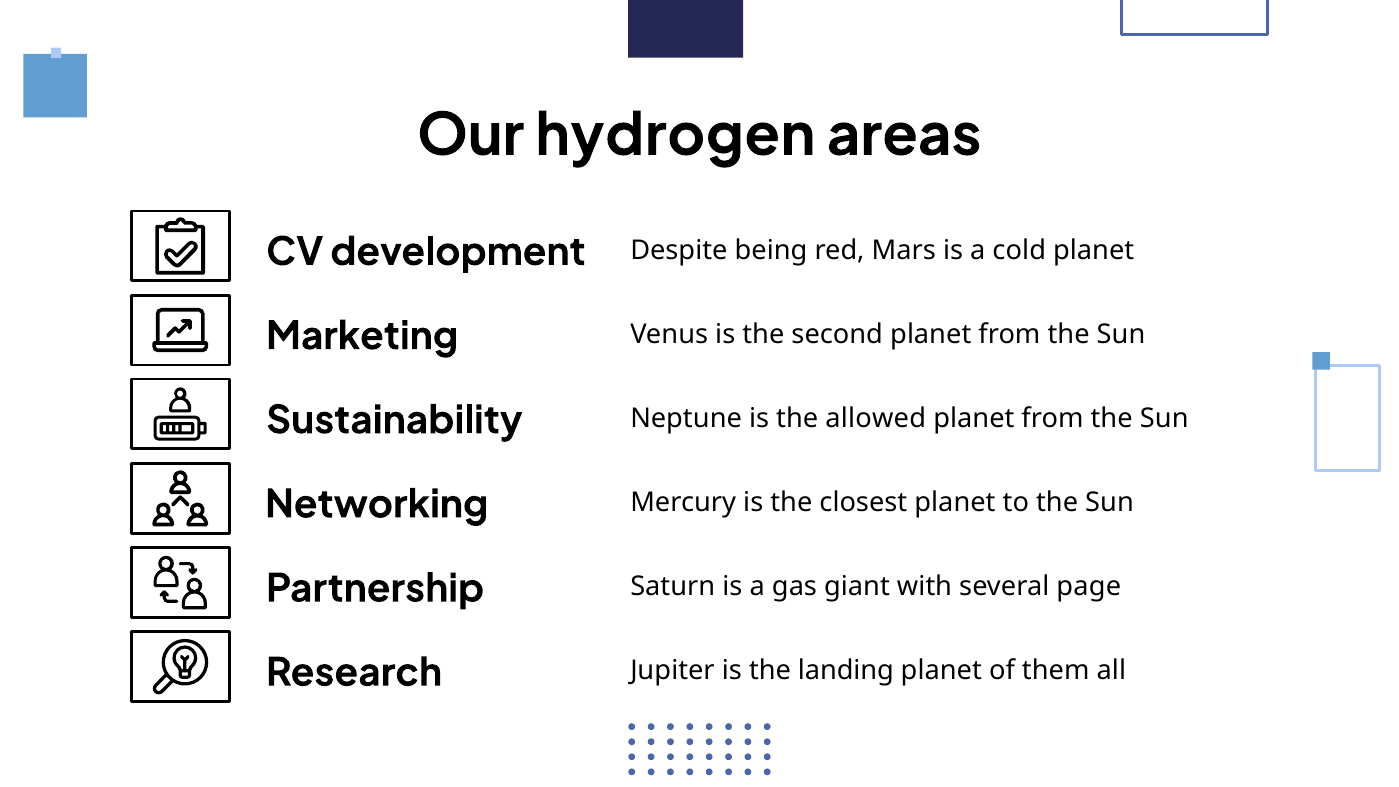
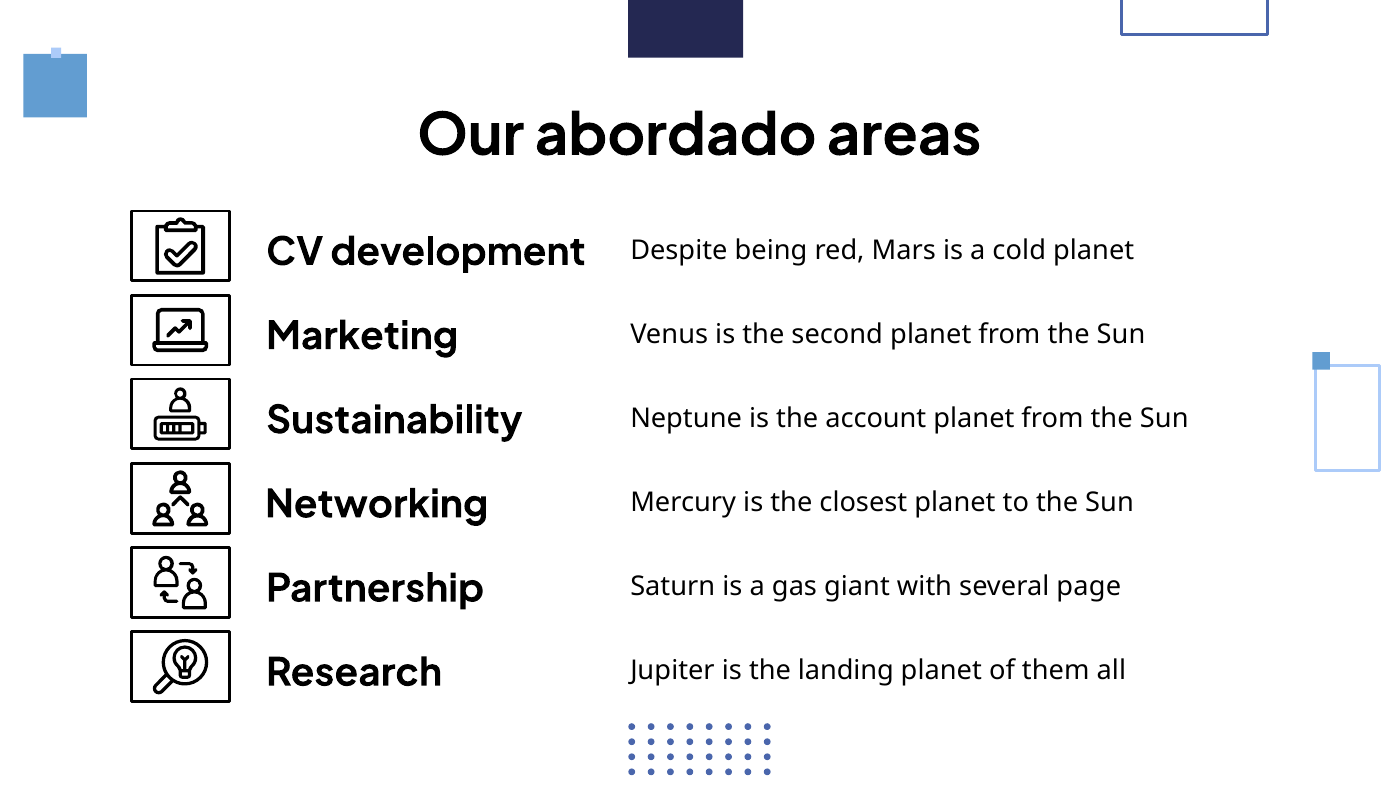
hydrogen: hydrogen -> abordado (676, 136)
allowed: allowed -> account (876, 418)
